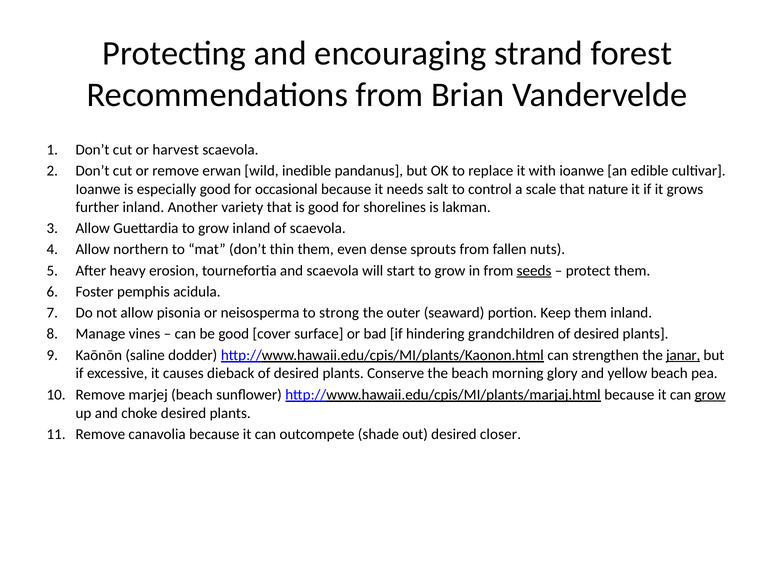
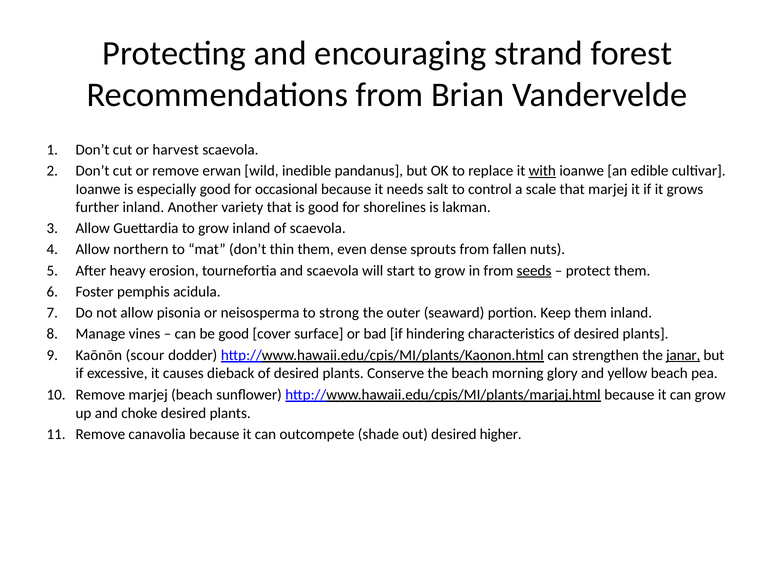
with underline: none -> present (542, 171)
that nature: nature -> marjej (608, 189)
grandchildren: grandchildren -> characteristics (511, 334)
saline: saline -> scour (145, 355)
grow underline: present -> none (710, 394)
closer: closer -> higher (501, 434)
